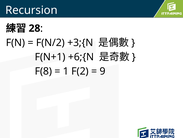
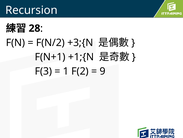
+6;{N: +6;{N -> +1;{N (81, 57)
F(8: F(8 -> F(3 (43, 71)
